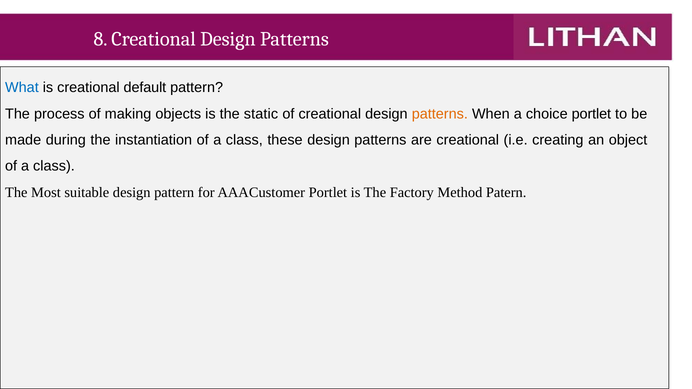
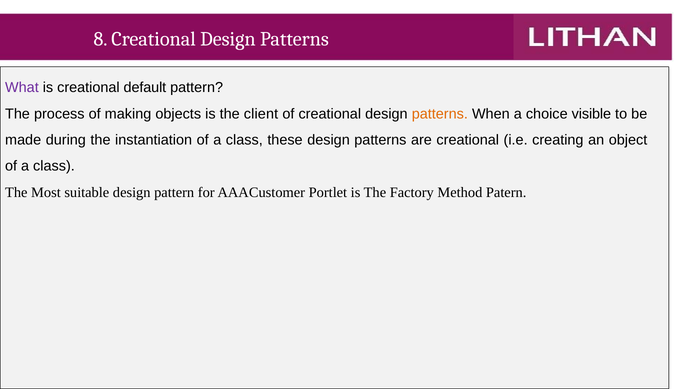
What colour: blue -> purple (22, 88)
static: static -> client (261, 114)
choice portlet: portlet -> visible (591, 114)
